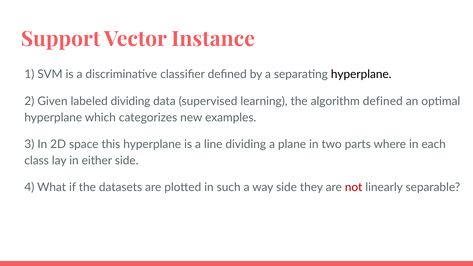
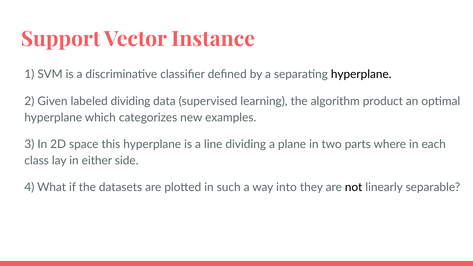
algorithm defined: defined -> product (383, 101)
way side: side -> into (286, 187)
not colour: red -> black (354, 187)
